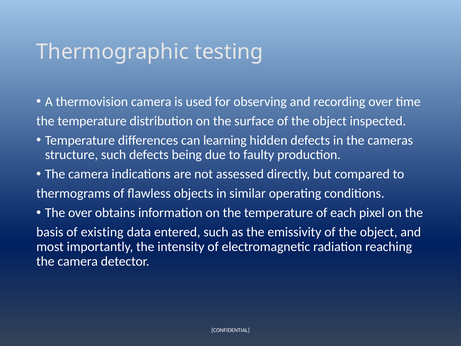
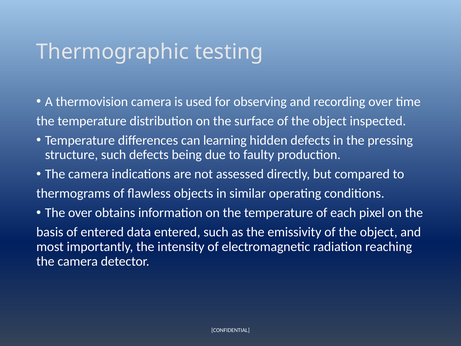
cameras: cameras -> pressing (390, 140)
of existing: existing -> entered (102, 232)
